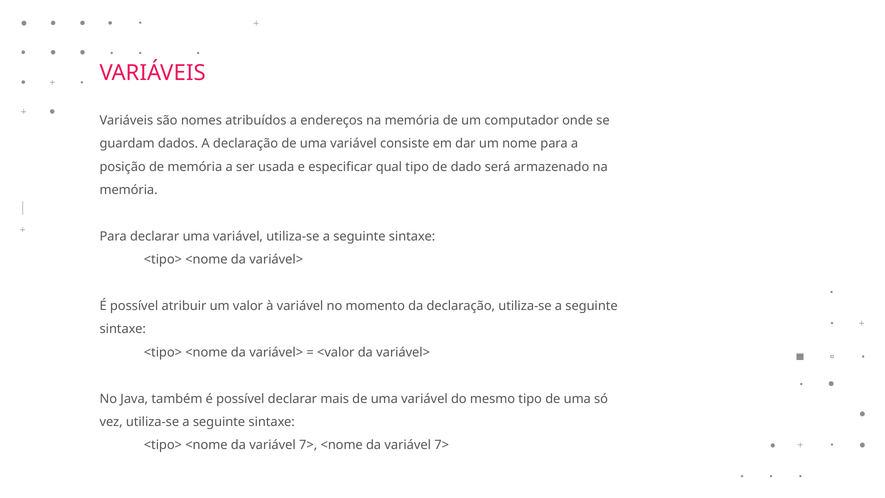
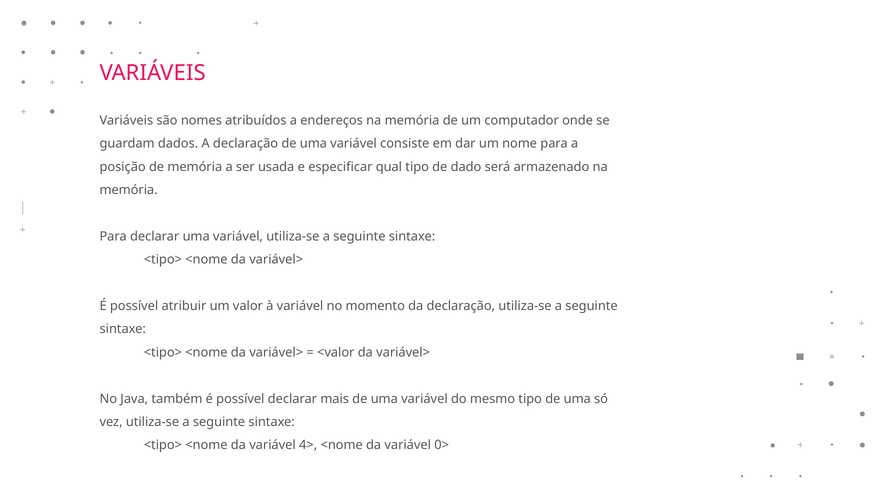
7>: 7> -> 4> (308, 445)
7>: 7> -> 0> (442, 445)
